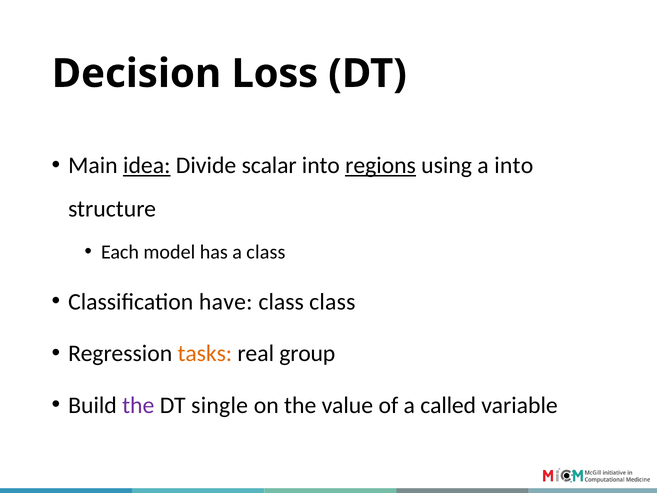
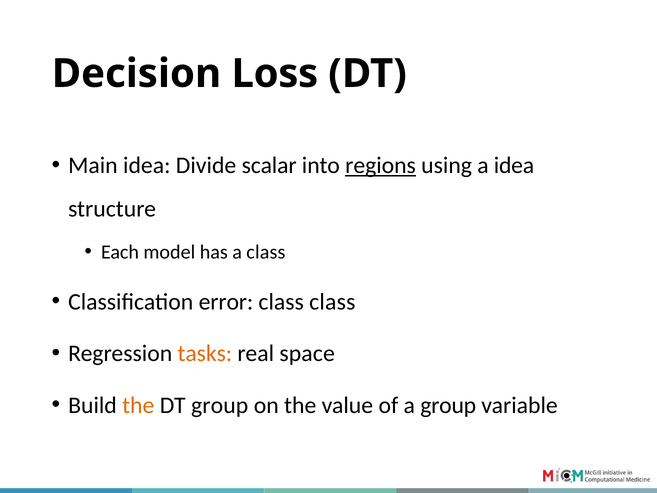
idea underline: present -> none (147, 165)
a into: into -> idea (514, 165)
have: have -> error (226, 302)
group: group -> space (307, 353)
the colour: purple -> orange (138, 405)
DT single: single -> group (220, 405)
a called: called -> group (448, 405)
